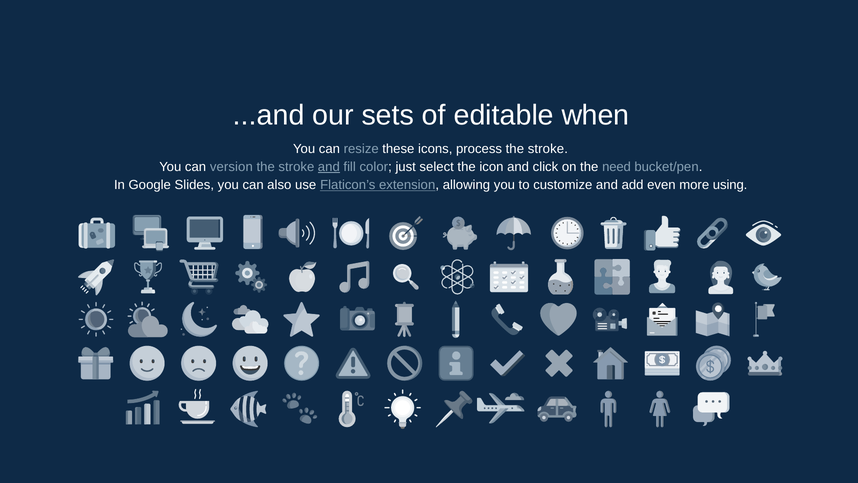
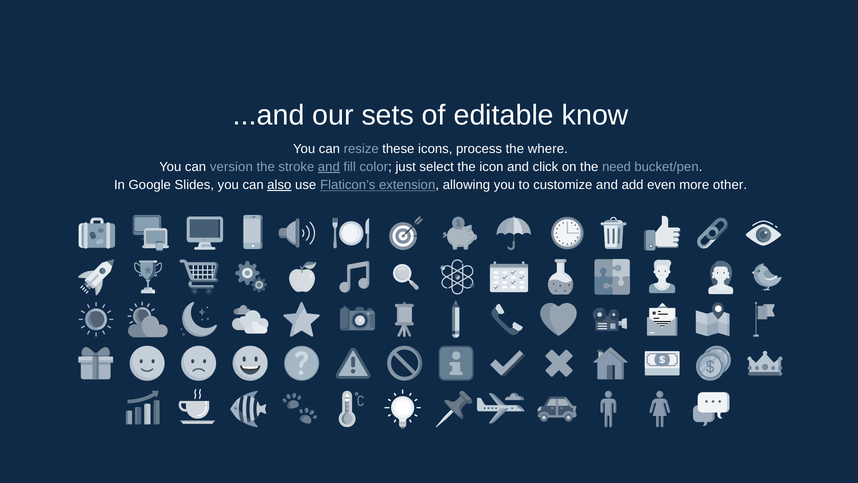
when: when -> know (595, 115)
stroke: stroke -> where (548, 149)
also underline: none -> present (279, 185)
using: using -> other (730, 185)
